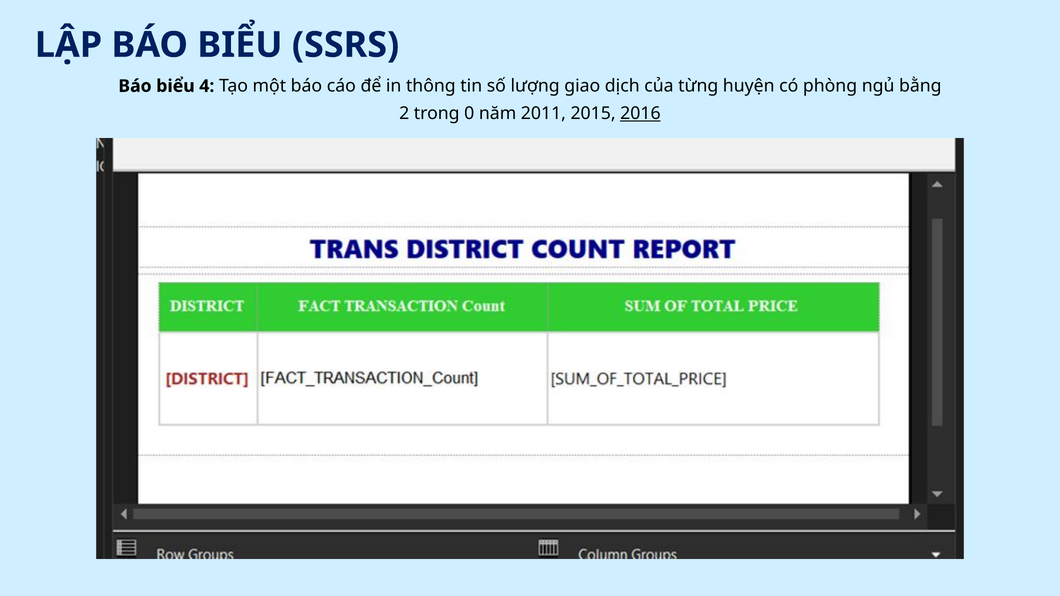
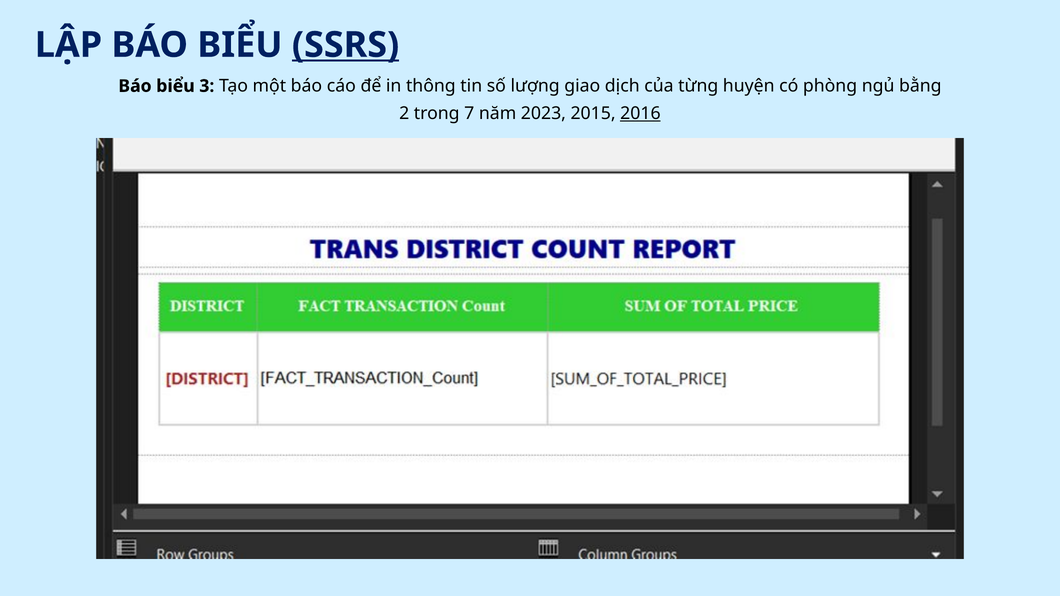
SSRS underline: none -> present (346, 45)
4: 4 -> 3 (207, 86)
0: 0 -> 7 (469, 114)
2011: 2011 -> 2023 (543, 114)
